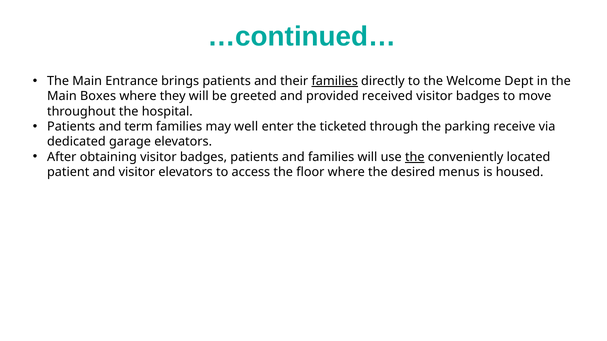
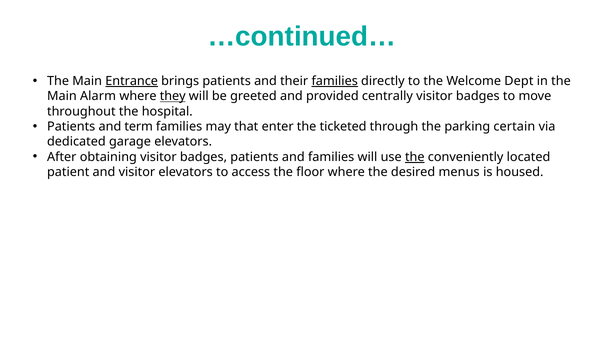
Entrance underline: none -> present (132, 81)
Boxes: Boxes -> Alarm (98, 96)
they underline: none -> present (173, 96)
received: received -> centrally (387, 96)
well: well -> that (246, 127)
receive: receive -> certain (514, 127)
